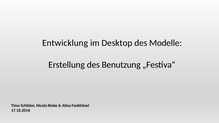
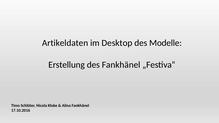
Entwicklung: Entwicklung -> Artikeldaten (65, 43)
des Benutzung: Benutzung -> Fankhänel (121, 65)
